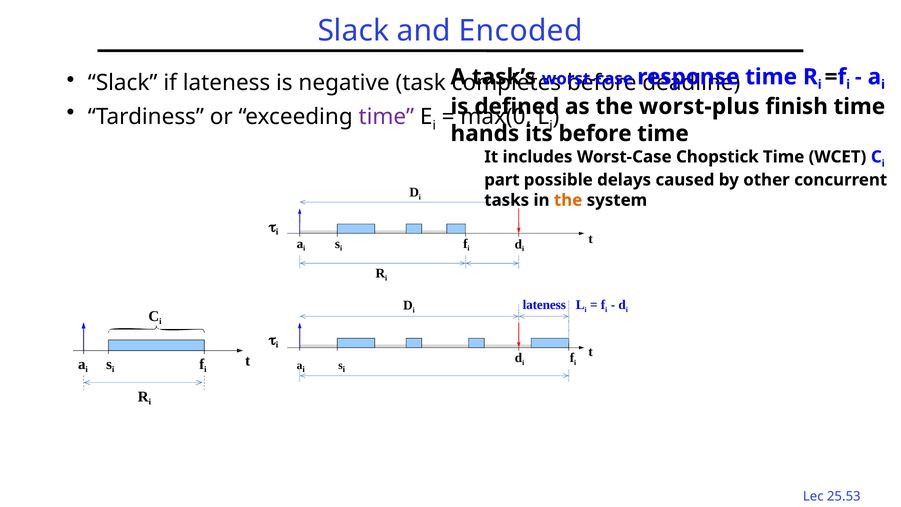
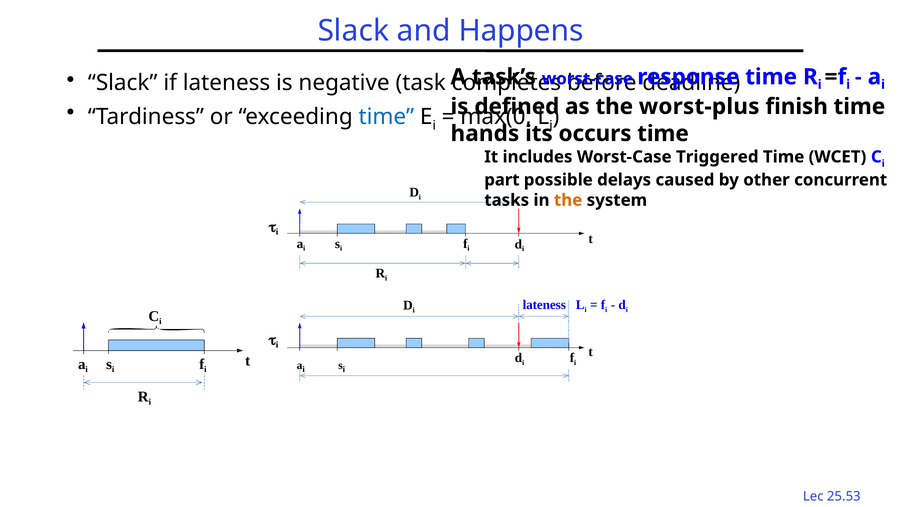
Encoded: Encoded -> Happens (521, 31)
time colour: purple -> blue (386, 117)
before: before -> occurs (595, 134)
Chopstick: Chopstick -> Triggered (717, 157)
